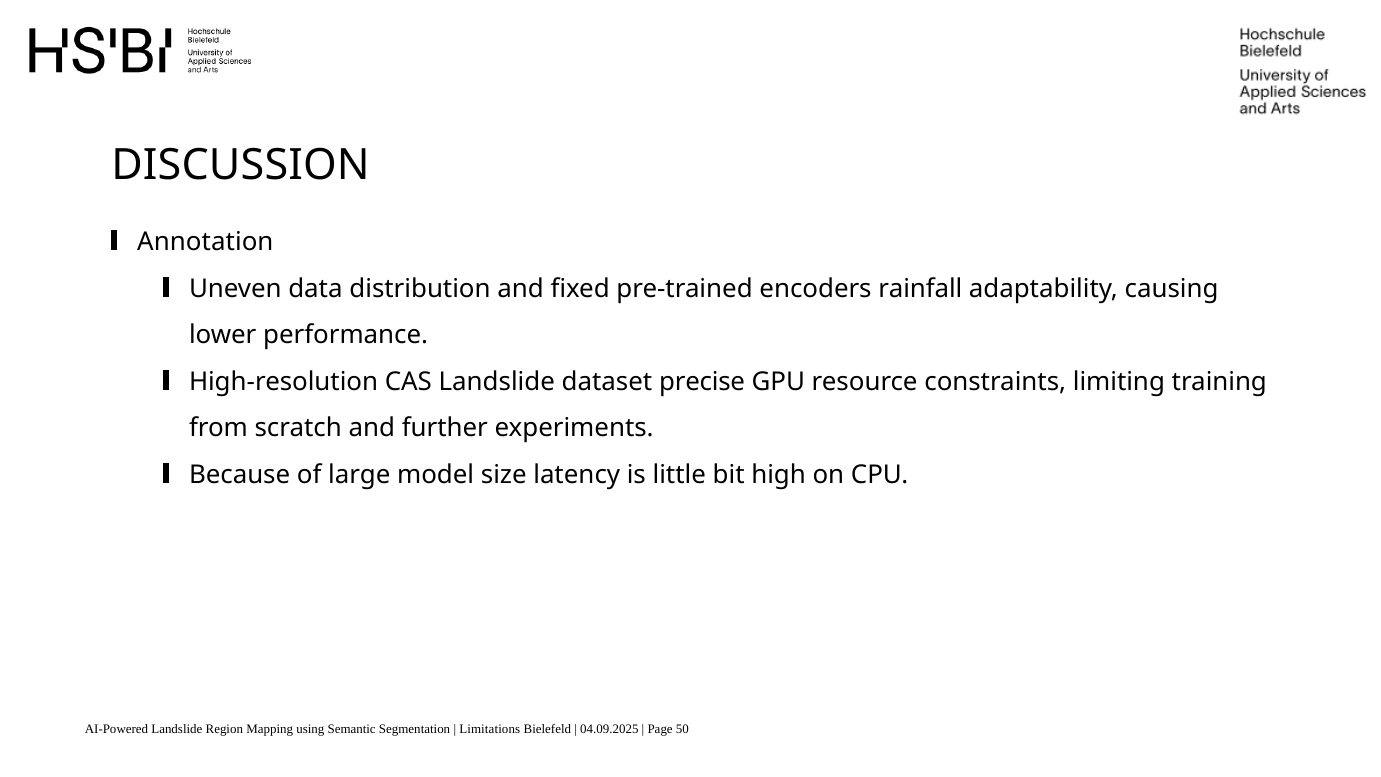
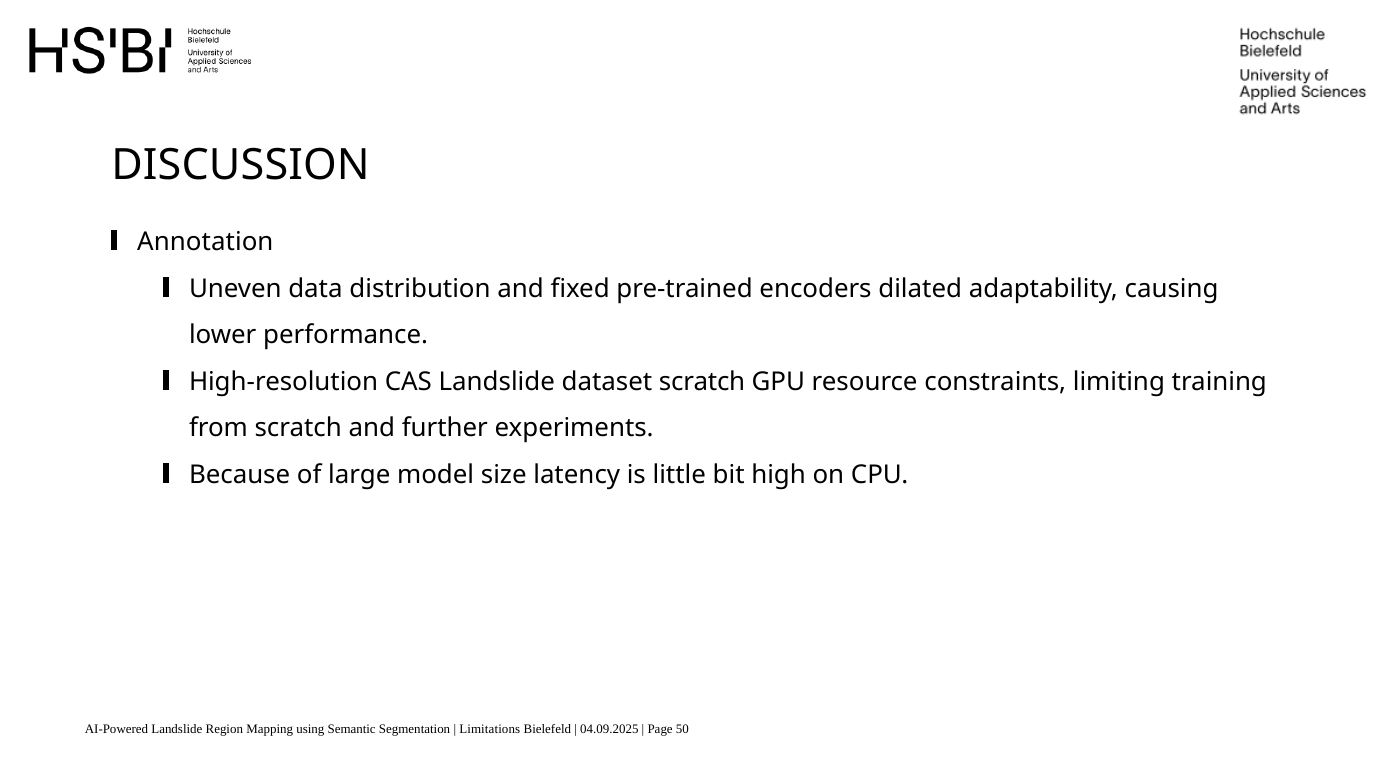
rainfall: rainfall -> dilated (920, 288)
dataset precise: precise -> scratch (702, 382)
